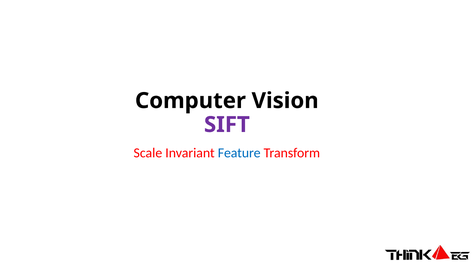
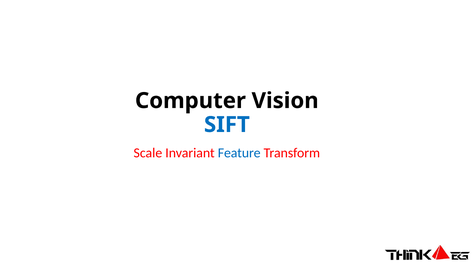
SIFT colour: purple -> blue (227, 125)
